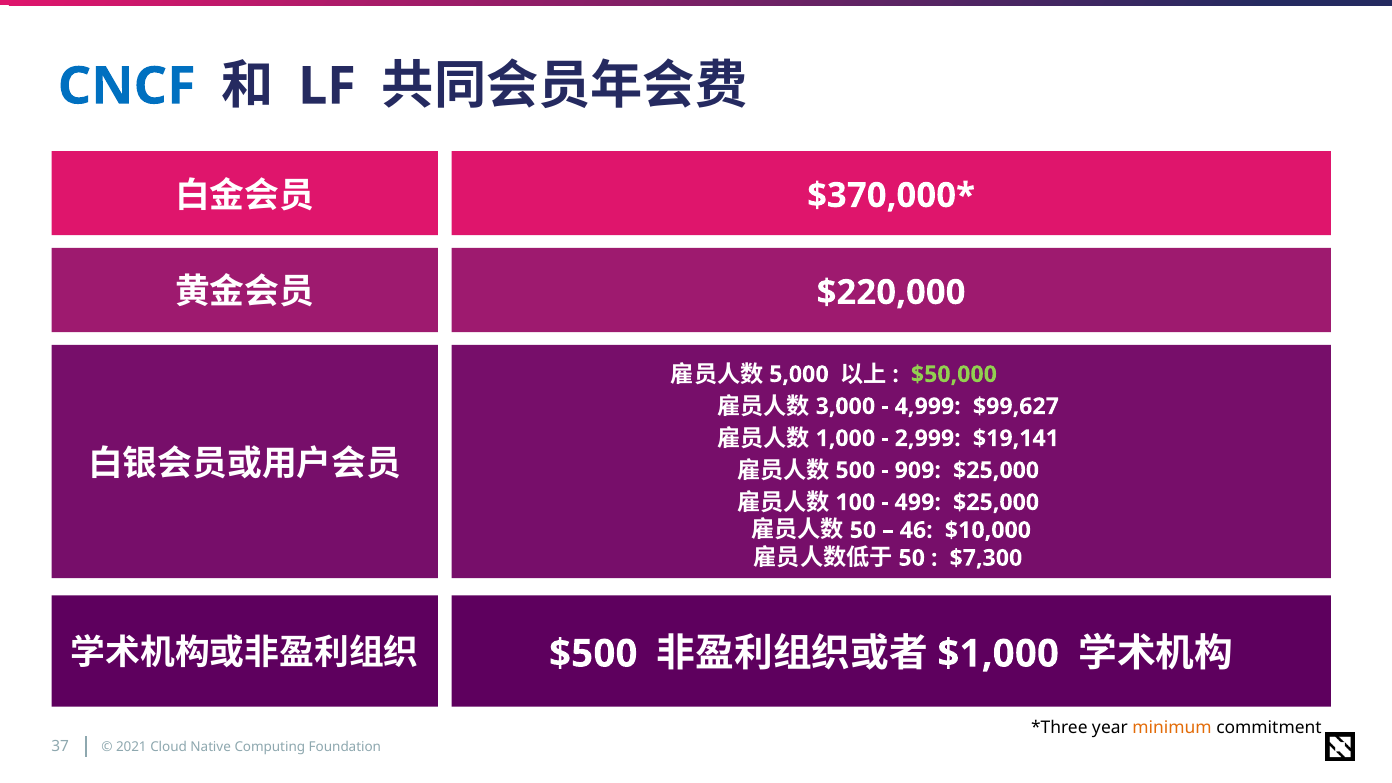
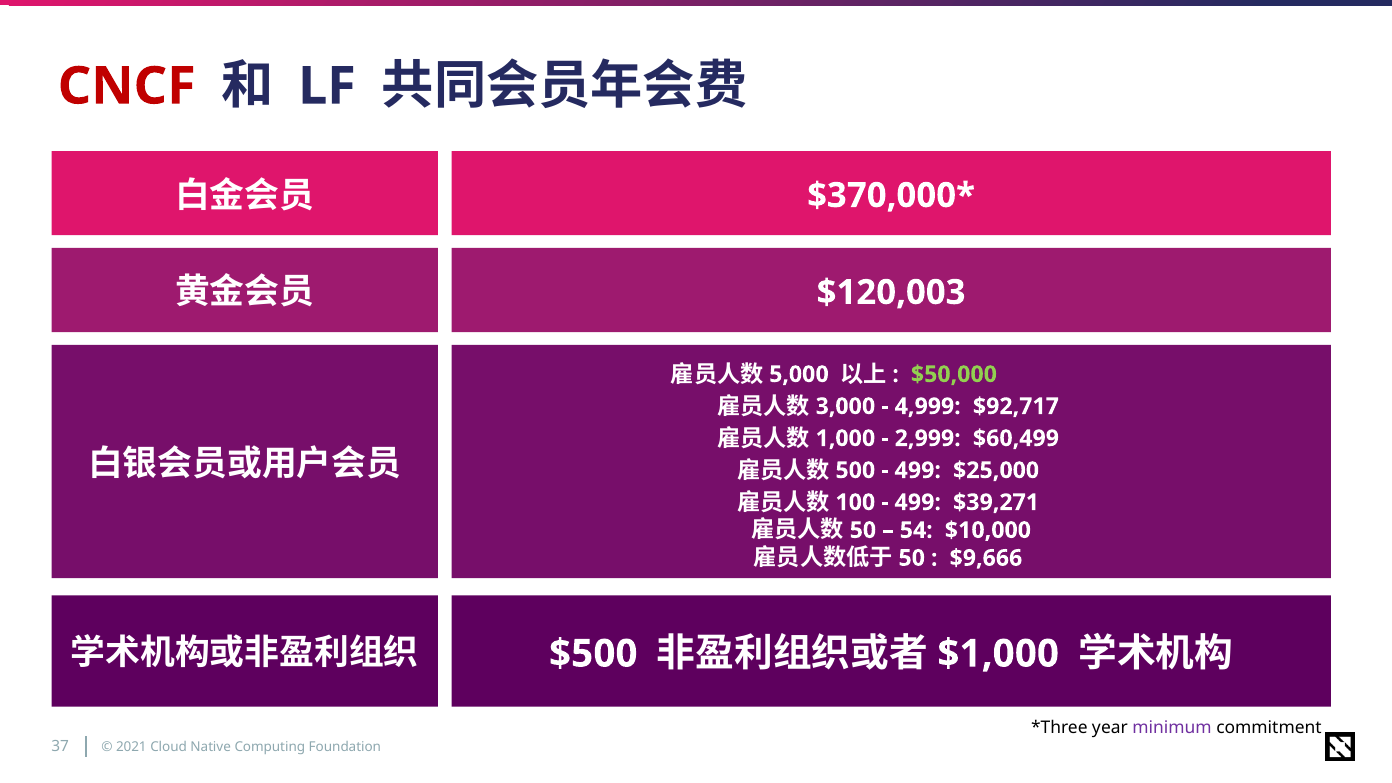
CNCF colour: blue -> red (127, 86)
$220,000: $220,000 -> $120,003 (891, 293)
$99,627: $99,627 -> $92,717 (1016, 406)
$19,141: $19,141 -> $60,499 (1016, 438)
909: 909 -> 499 (918, 470)
499 $25,000: $25,000 -> $39,271 (996, 502)
46: 46 -> 54 (916, 530)
$7,300: $7,300 -> $9,666 (986, 558)
minimum colour: orange -> purple (1172, 728)
